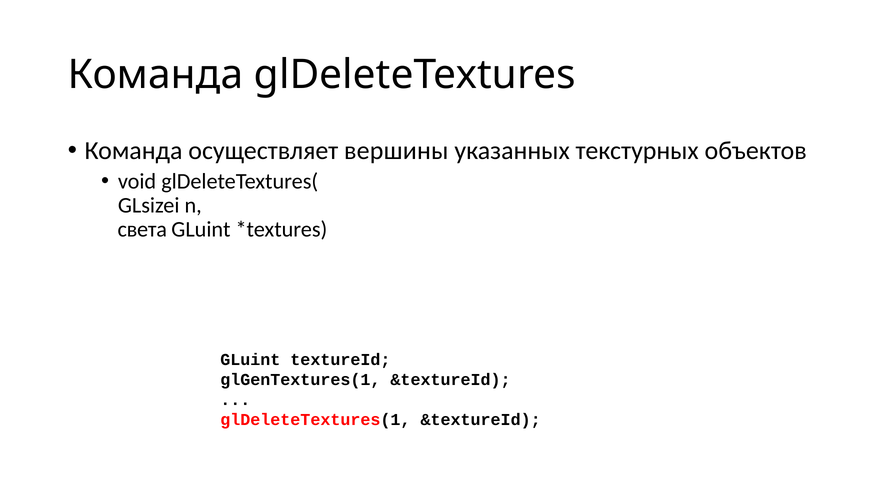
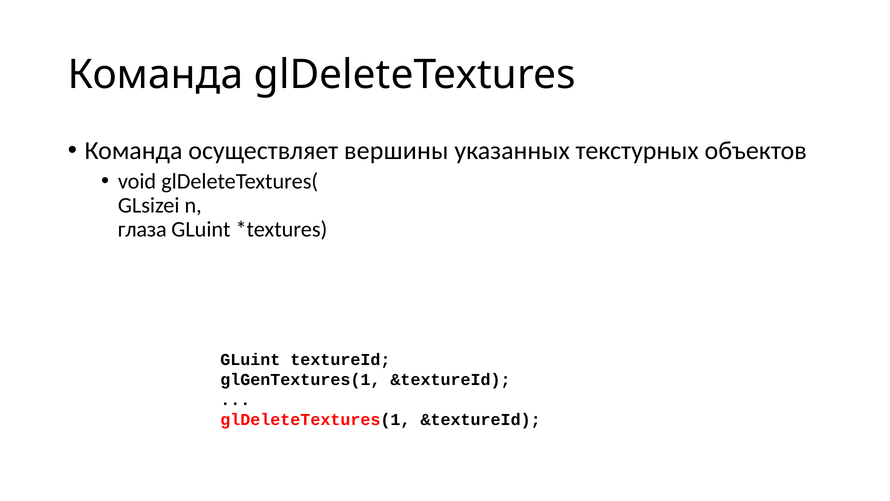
света: света -> глаза (142, 229)
